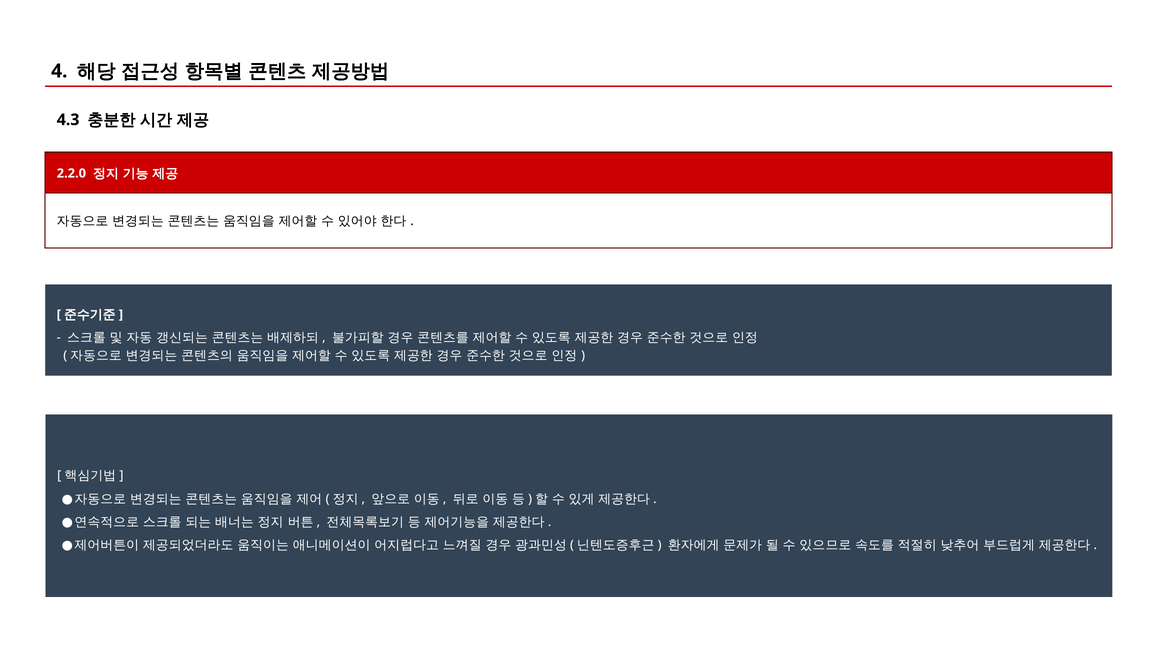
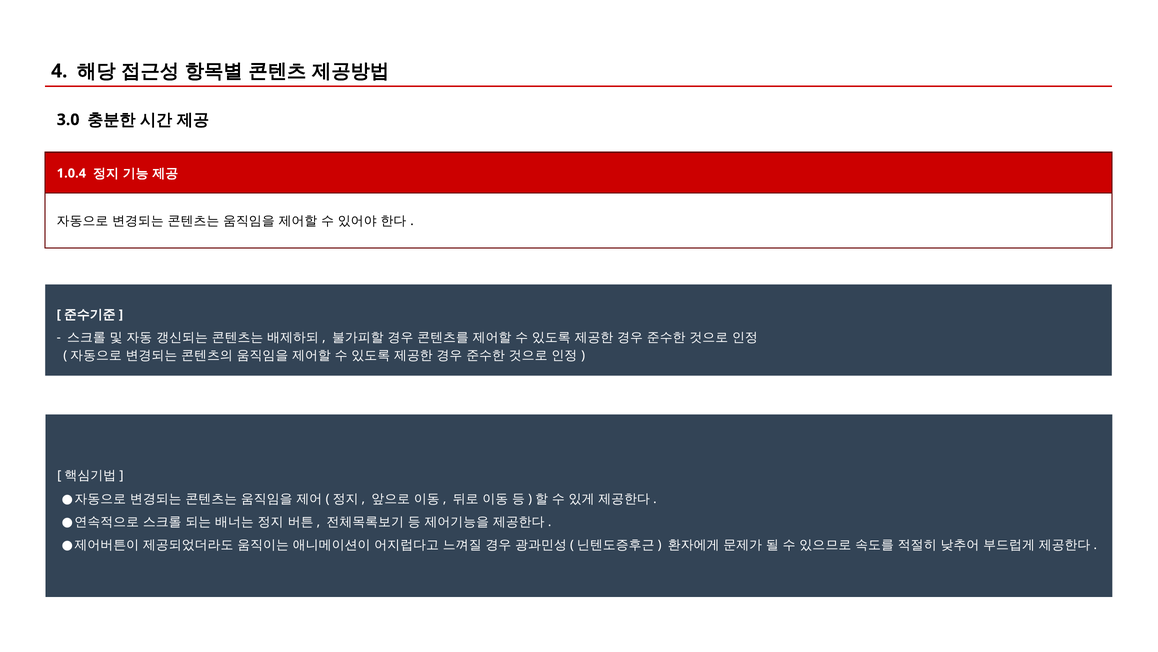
4.3: 4.3 -> 3.0 (68, 120)
2.2.0: 2.2.0 -> 1.0.4 (71, 173)
